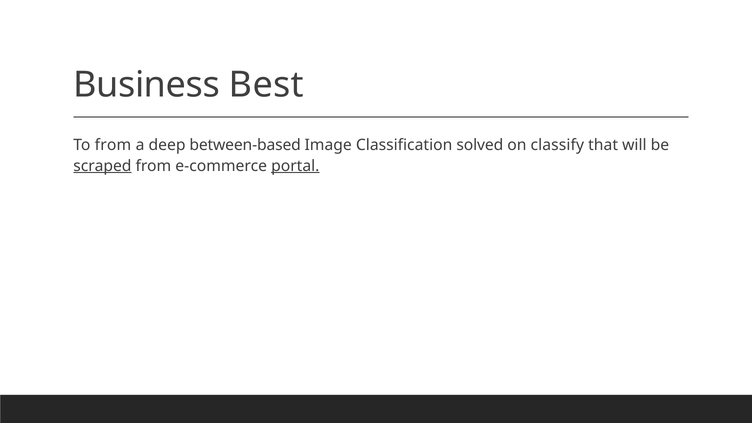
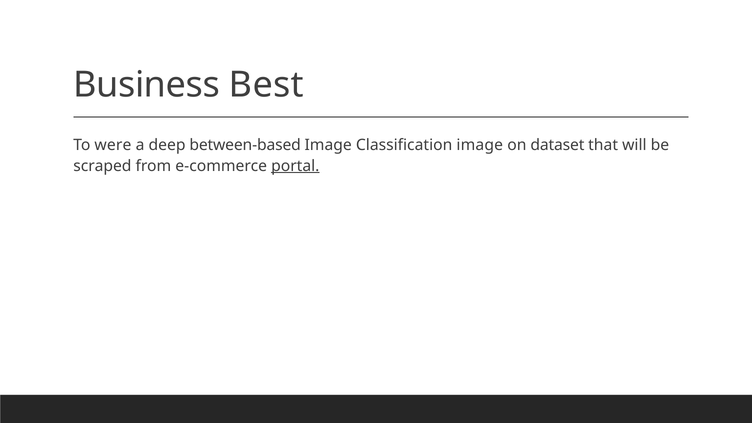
To from: from -> were (113, 145)
Classification solved: solved -> image (480, 145)
classify: classify -> dataset (557, 145)
scraped underline: present -> none (102, 166)
